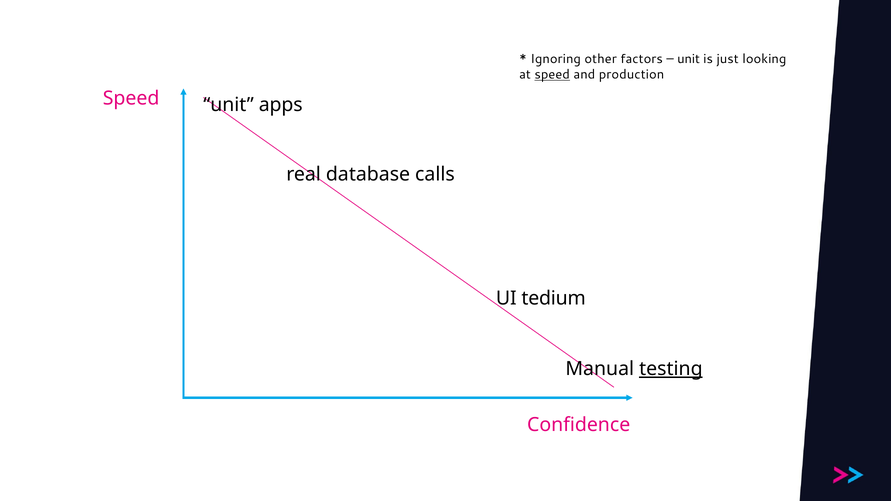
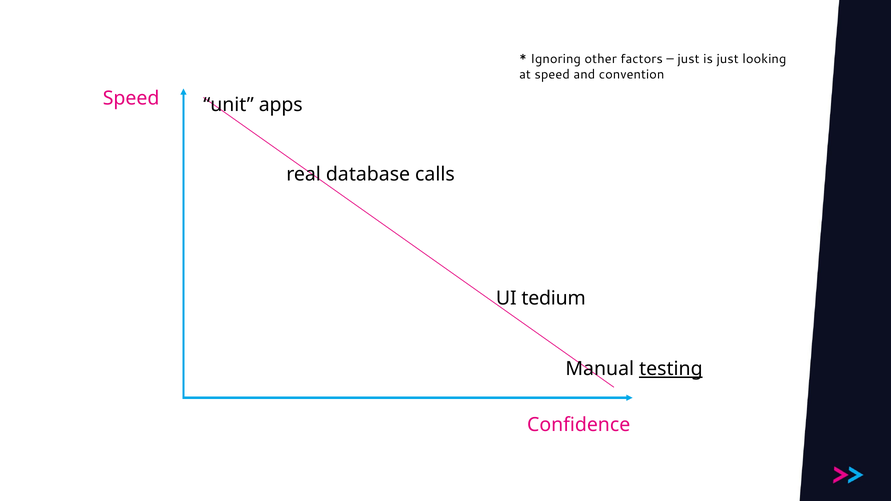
unit: unit -> just (689, 59)
speed underline: present -> none (552, 75)
production: production -> convention (632, 75)
